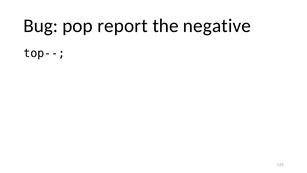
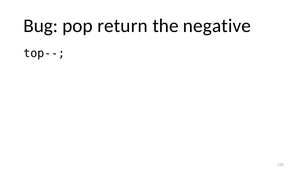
report: report -> return (122, 26)
